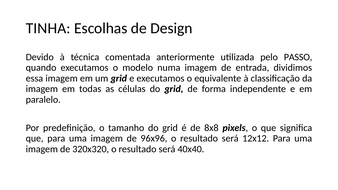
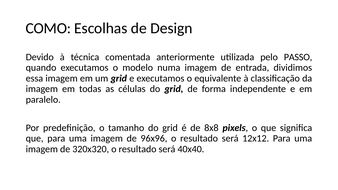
TINHA: TINHA -> COMO (48, 28)
